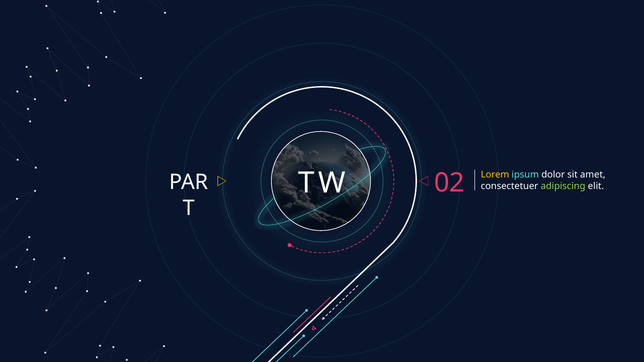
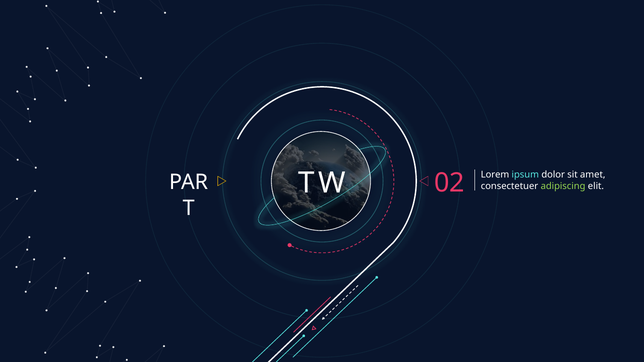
Lorem colour: yellow -> white (495, 175)
